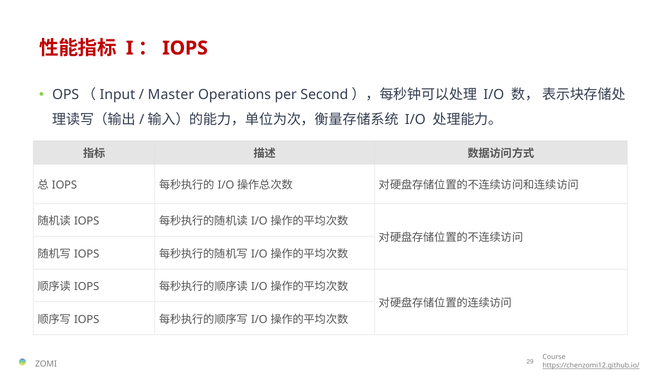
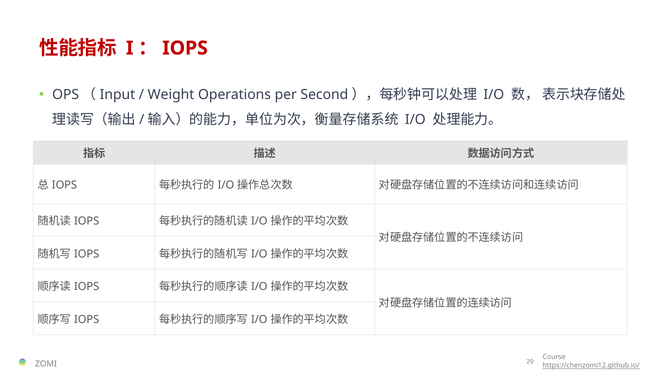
Master: Master -> Weight (171, 95)
